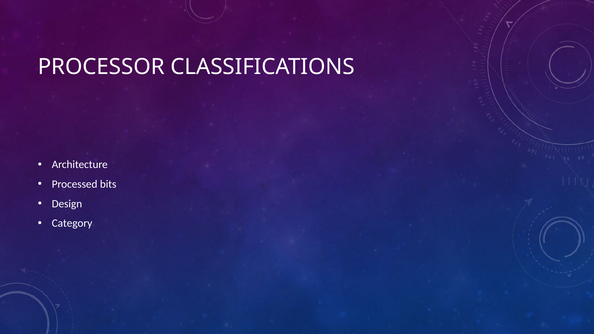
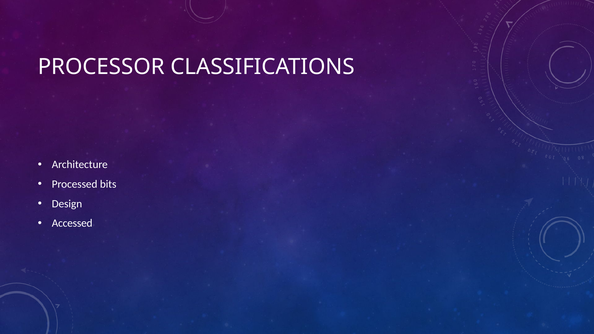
Category: Category -> Accessed (72, 223)
